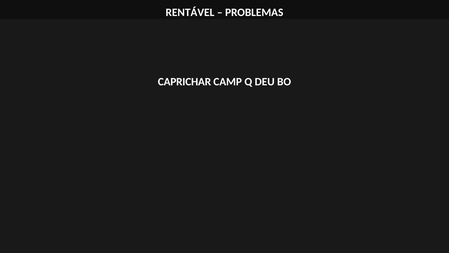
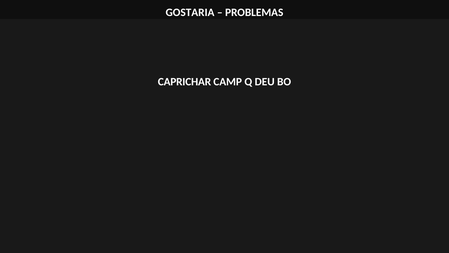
RENTÁVEL: RENTÁVEL -> GOSTARIA (190, 13)
